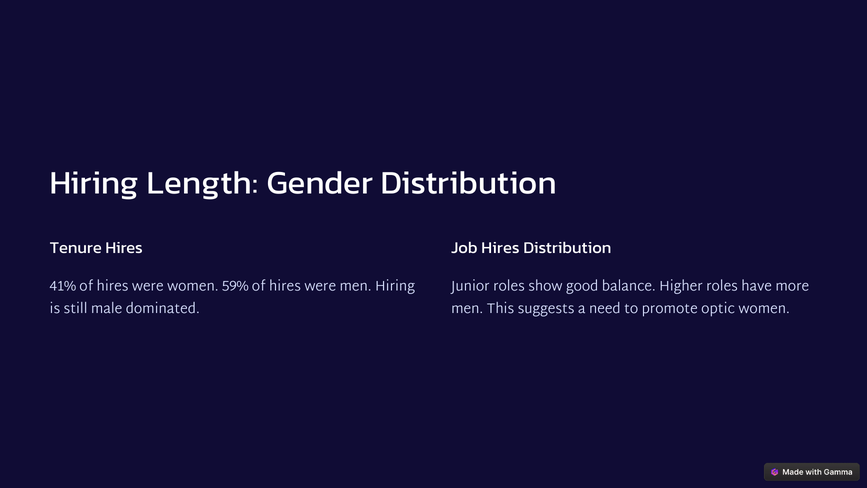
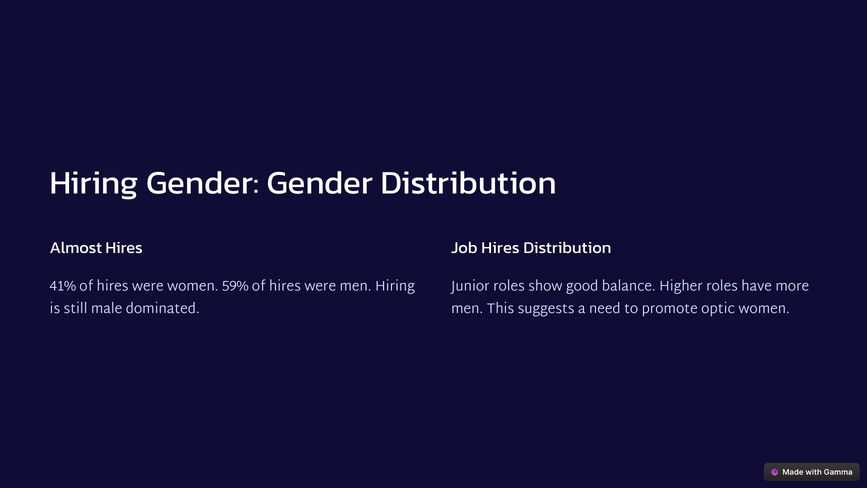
Hiring Length: Length -> Gender (203, 182)
Tenure: Tenure -> Almost (76, 248)
